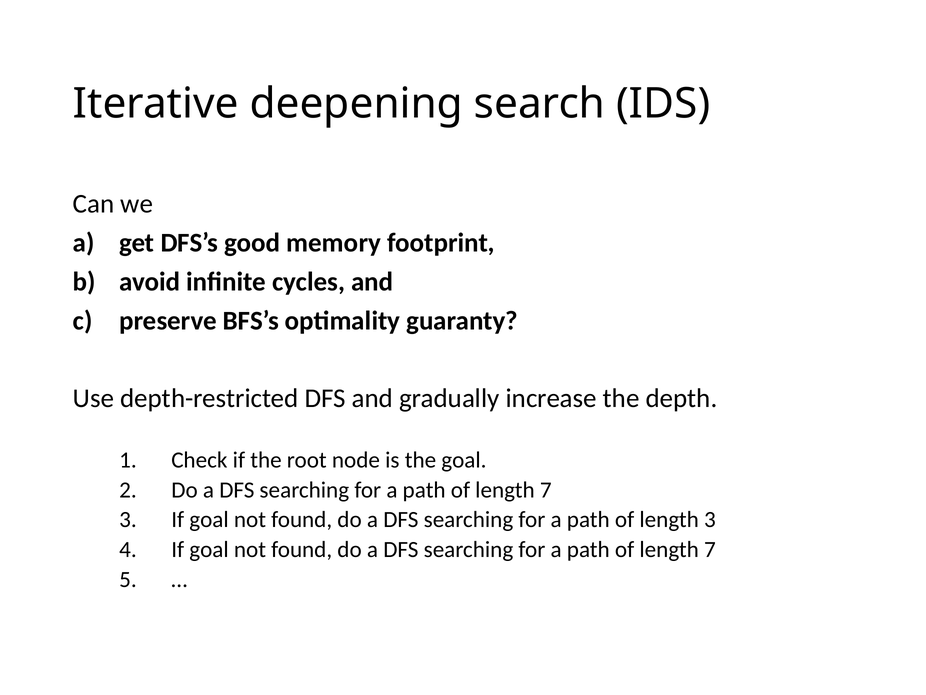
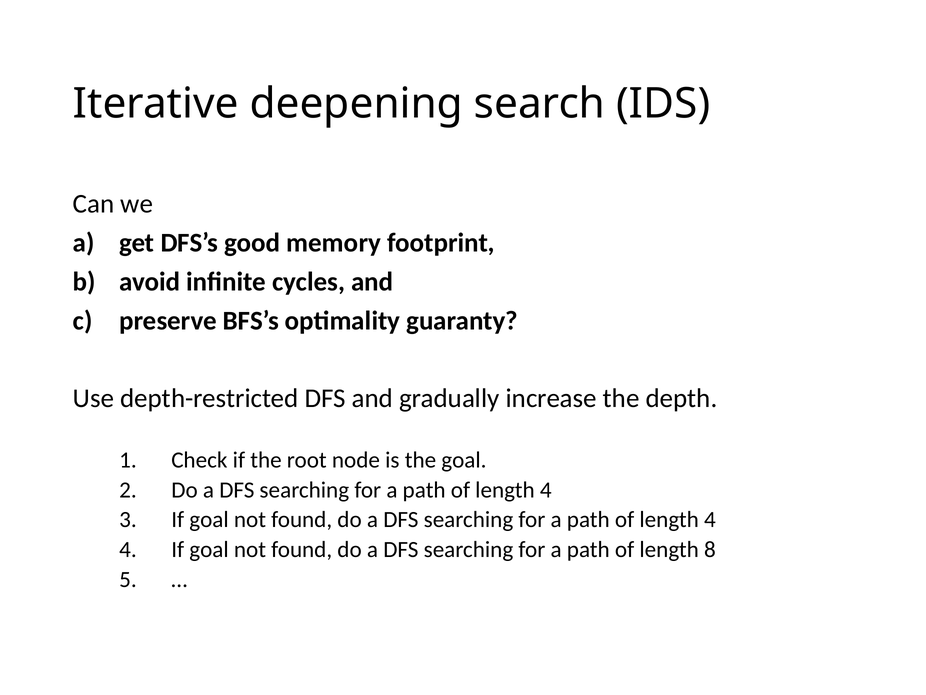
7: 7 -> 4 (546, 490)
3: 3 -> 4 (710, 519)
7: 7 -> 8 (710, 549)
